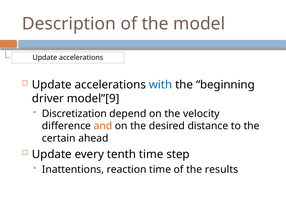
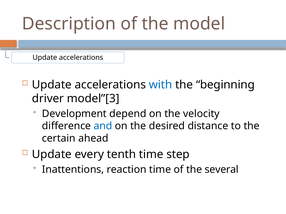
model”[9: model”[9 -> model”[3 (93, 99)
Discretization: Discretization -> Development (74, 114)
and colour: orange -> blue (103, 126)
results: results -> several (222, 170)
